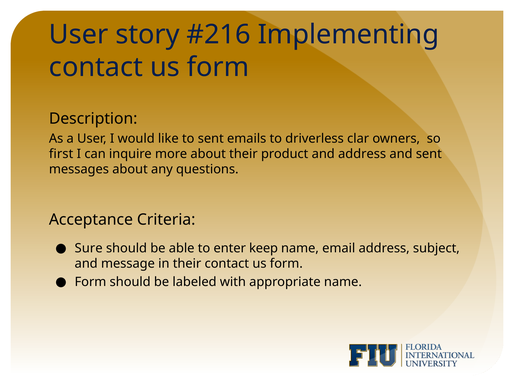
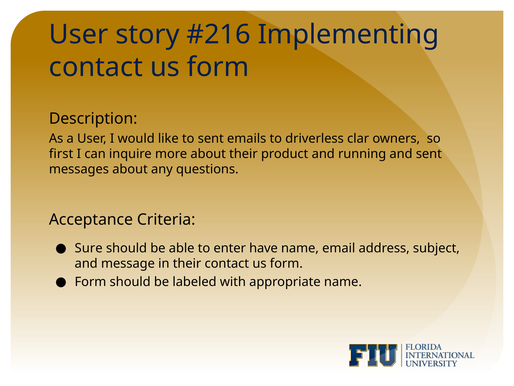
and address: address -> running (362, 154)
keep: keep -> have (264, 248)
